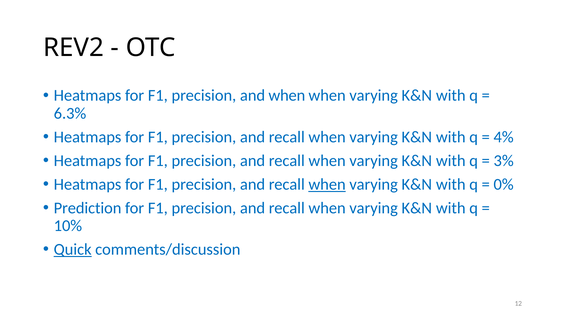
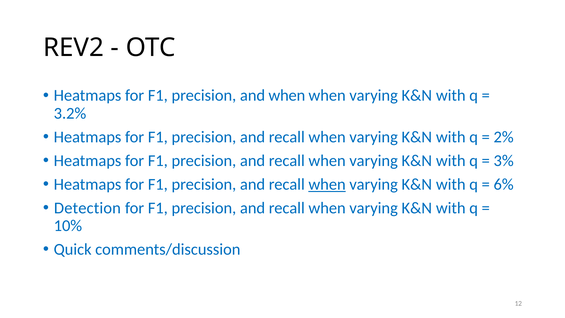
6.3%: 6.3% -> 3.2% (70, 113)
4%: 4% -> 2% (504, 137)
0%: 0% -> 6% (504, 184)
Prediction: Prediction -> Detection (87, 208)
Quick underline: present -> none (73, 249)
